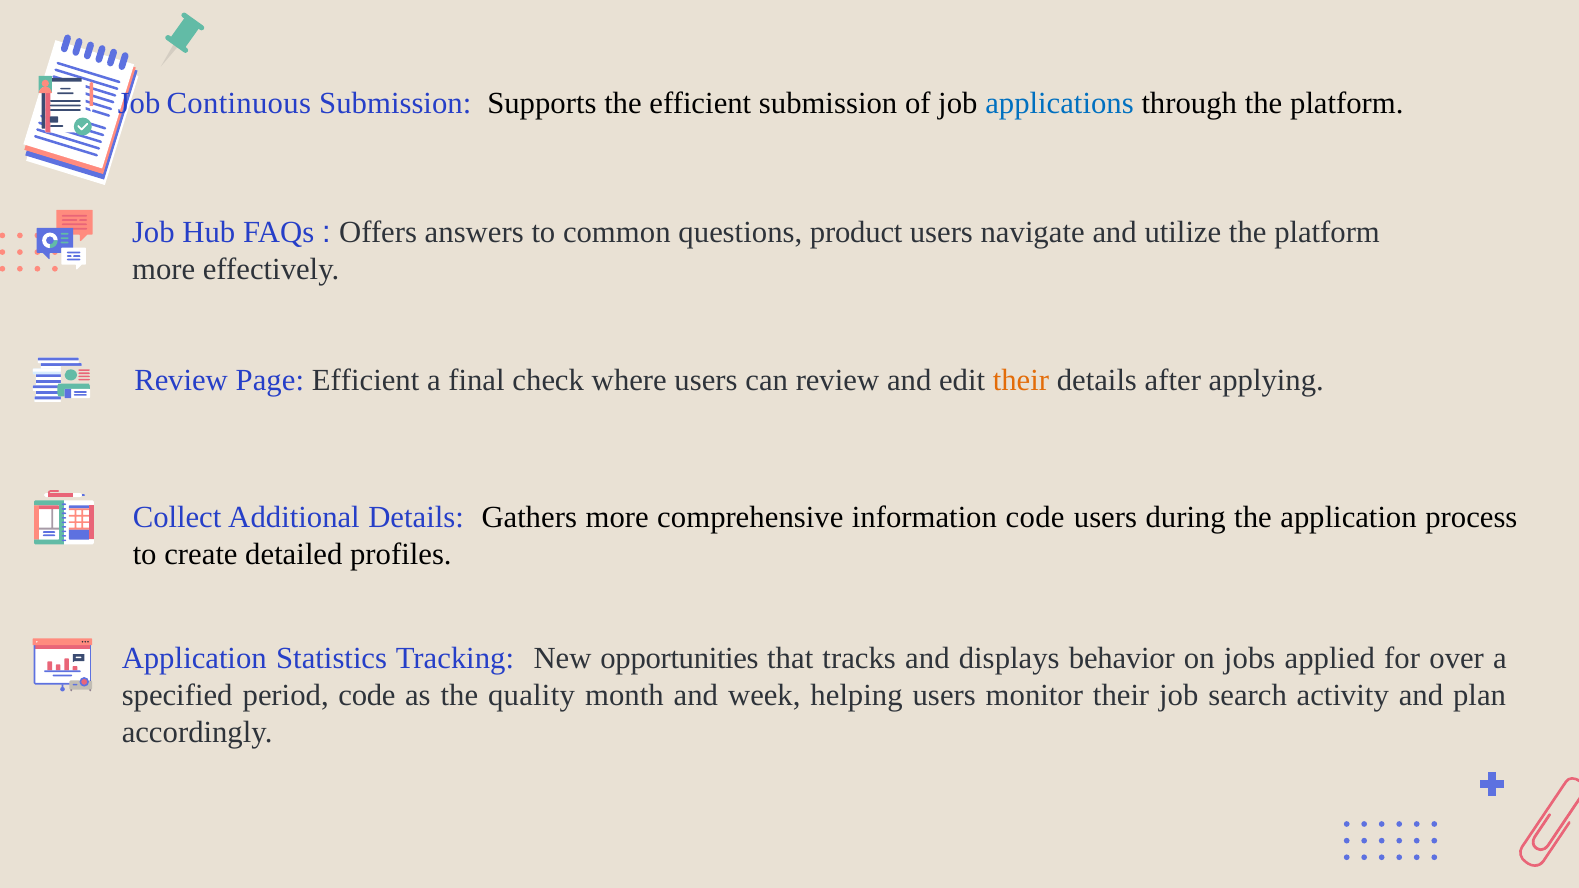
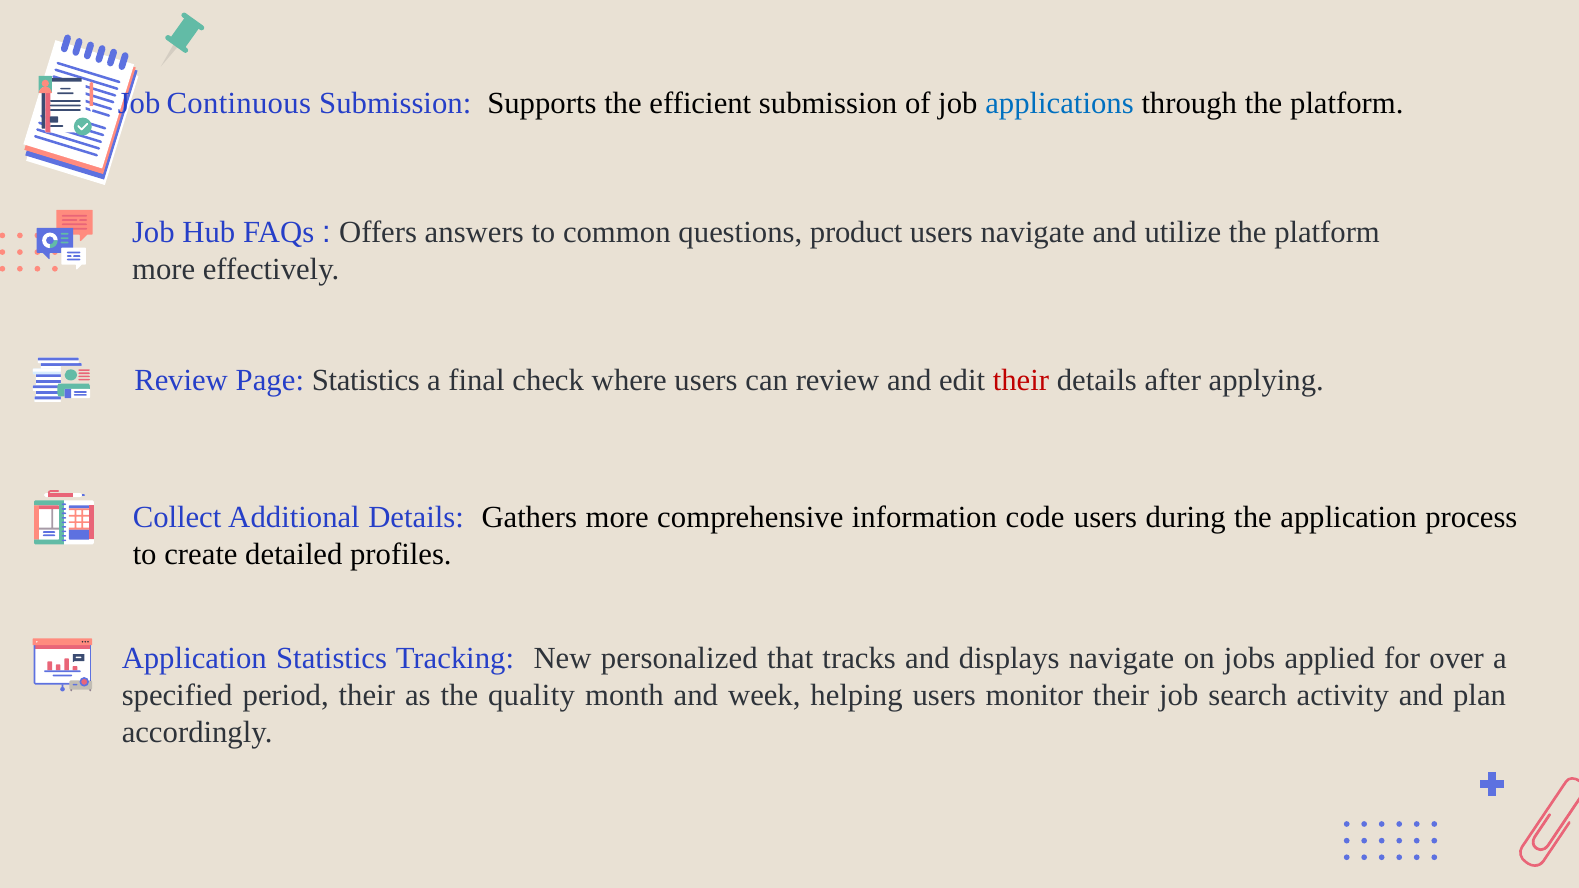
Page Efficient: Efficient -> Statistics (366, 381)
their colour: orange -> red (1021, 381)
opportunities: opportunities -> personalized (679, 659)
displays behavior: behavior -> navigate (1122, 659)
period code: code -> their (367, 696)
